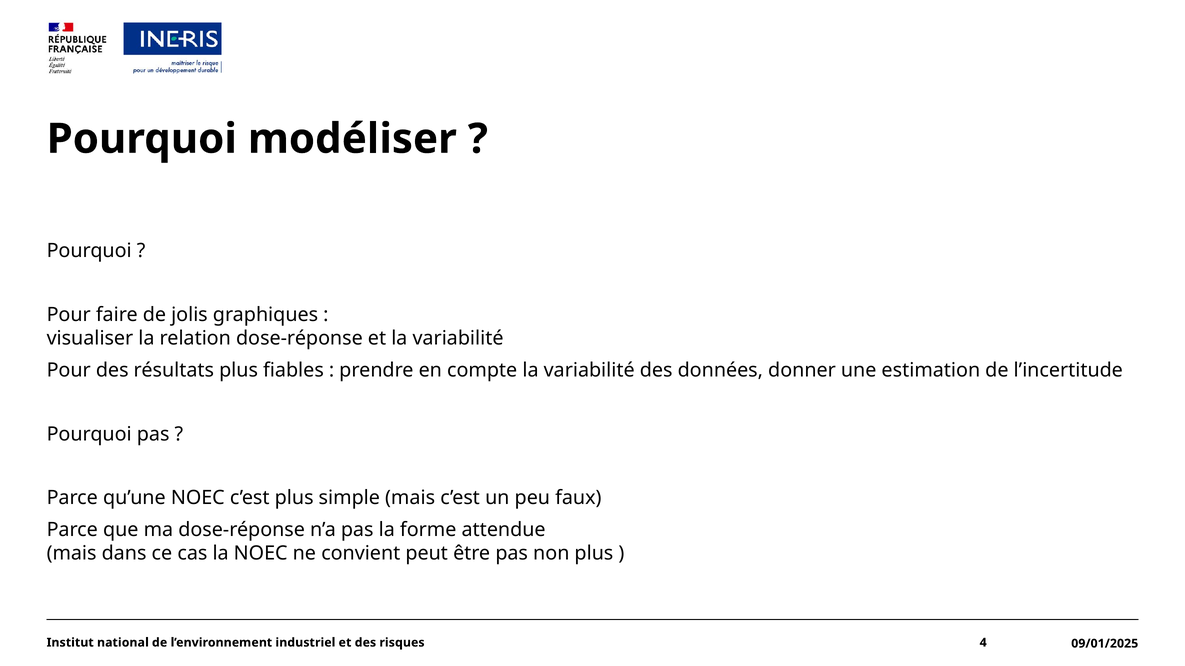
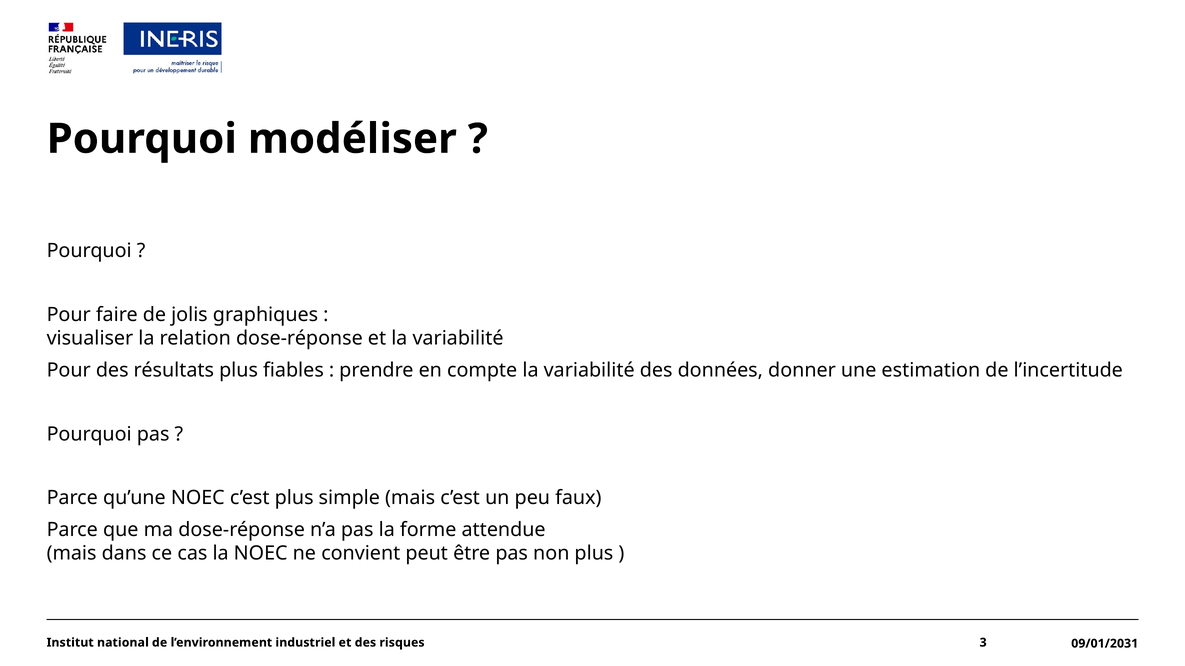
4: 4 -> 3 (983, 643)
09/01/2025: 09/01/2025 -> 09/01/2031 (1105, 644)
